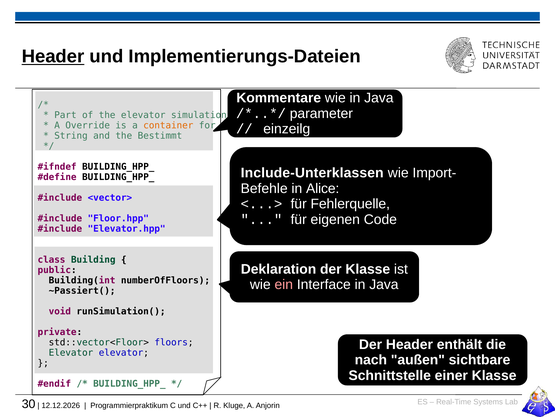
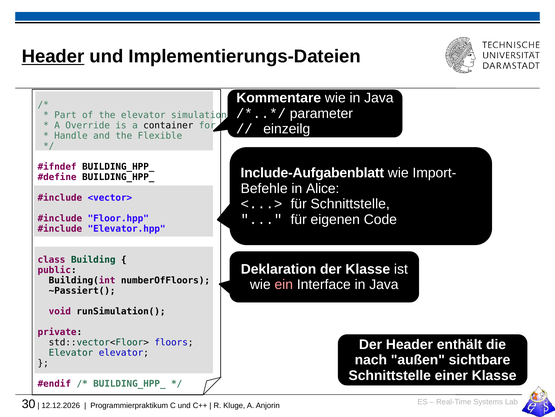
container colour: orange -> black (168, 125)
String: String -> Handle (71, 136)
Bestimmt: Bestimmt -> Flexible (160, 136)
Include-Unterklassen: Include-Unterklassen -> Include-Aufgabenblatt (312, 173)
für Fehlerquelle: Fehlerquelle -> Schnittstelle (350, 204)
